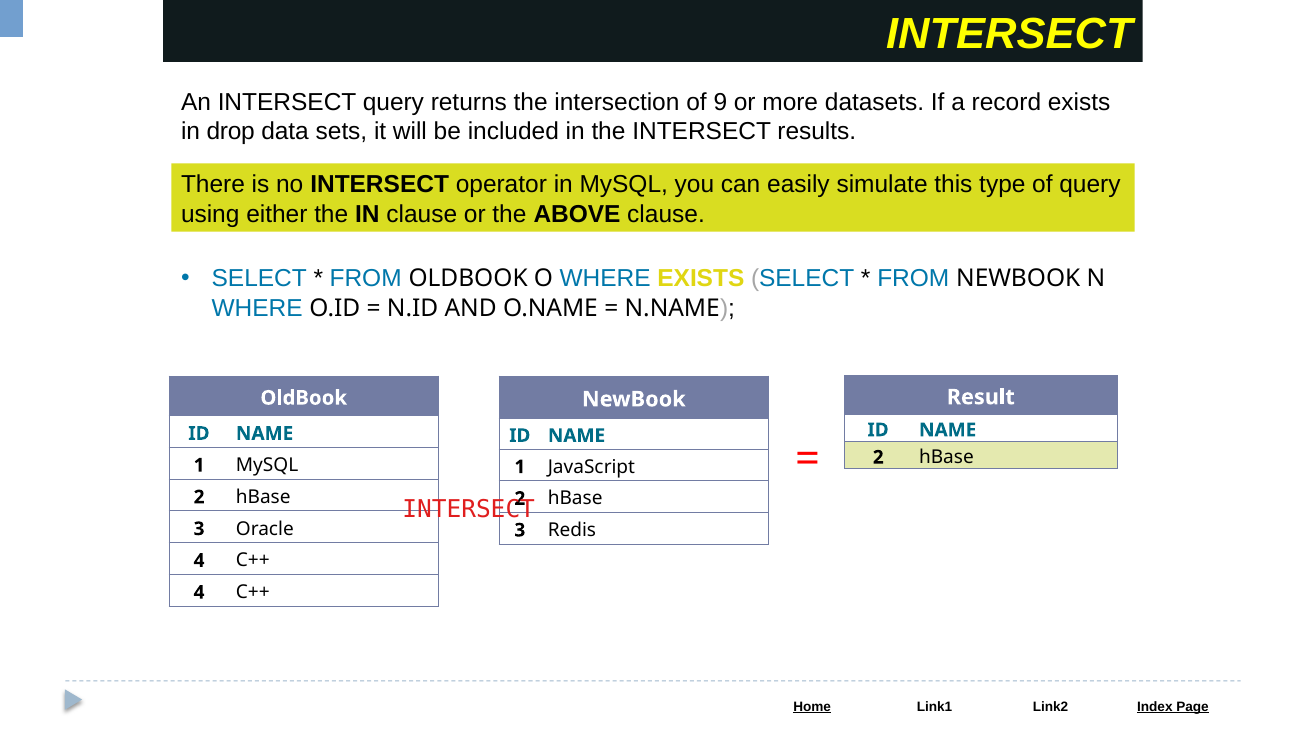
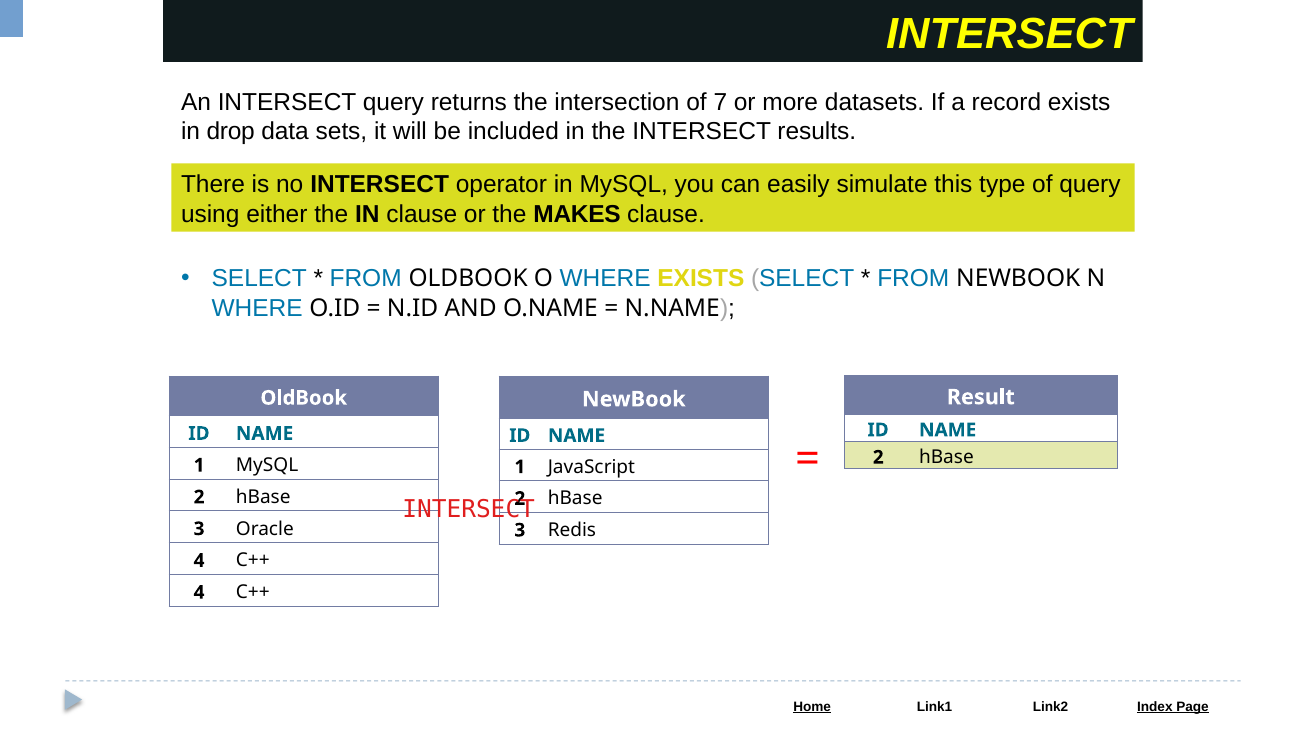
9: 9 -> 7 (720, 102)
ABOVE: ABOVE -> MAKES (577, 214)
